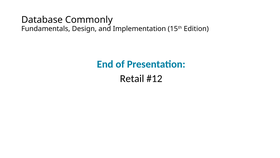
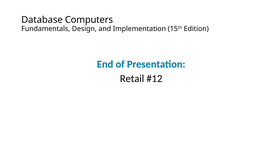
Commonly: Commonly -> Computers (89, 20)
